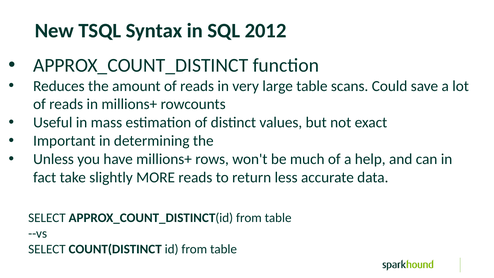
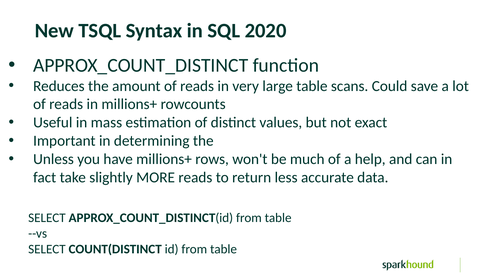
2012: 2012 -> 2020 (266, 31)
